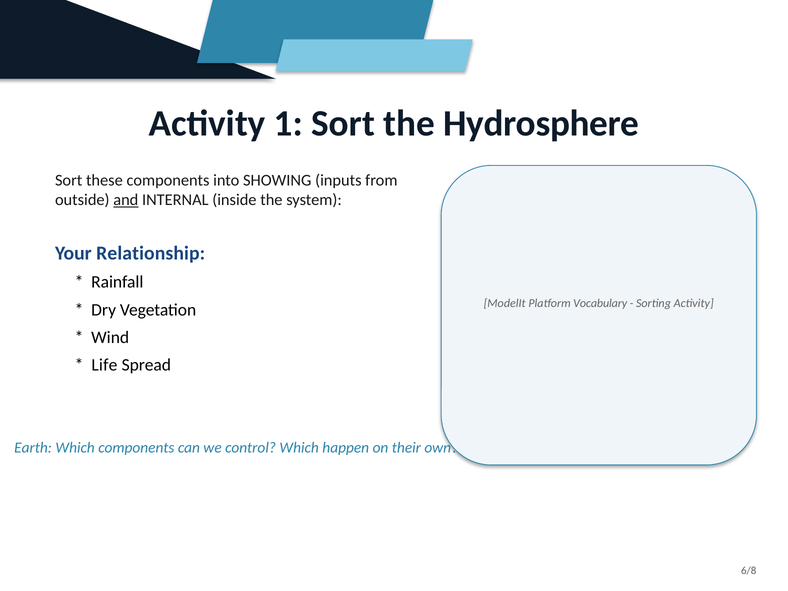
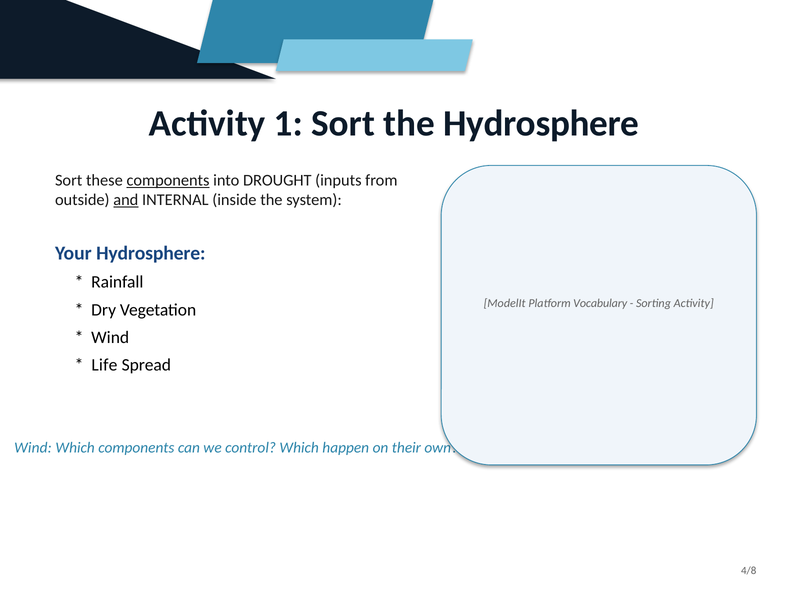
components underline: none -> present (168, 180)
SHOWING: SHOWING -> DROUGHT (277, 180)
Your Relationship: Relationship -> Hydrosphere (151, 253)
Earth: Earth -> Wind (33, 448)
6/8: 6/8 -> 4/8 (749, 571)
